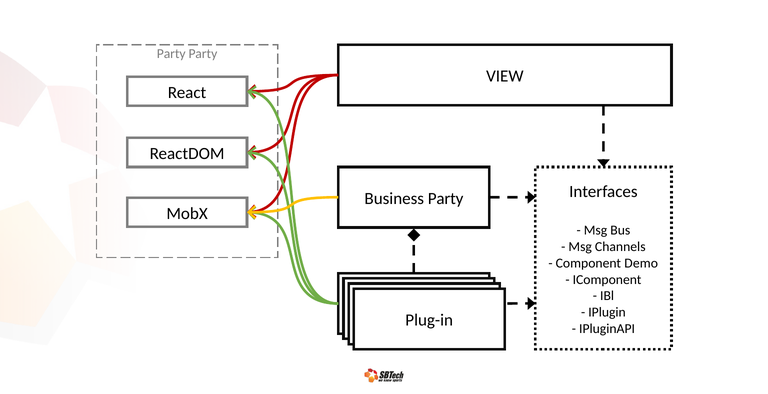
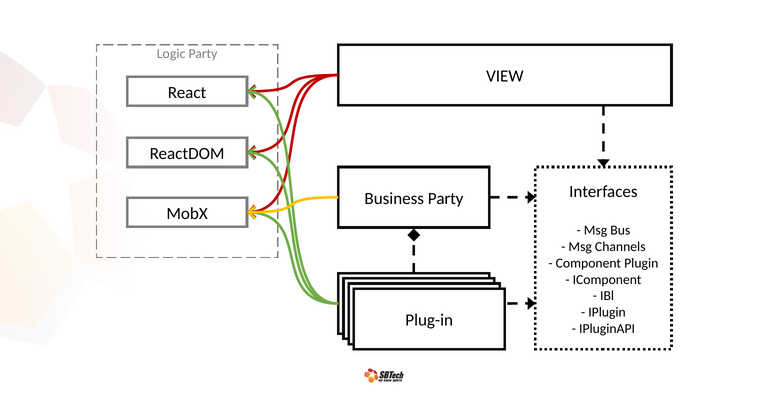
Party: Party -> Logic (171, 54)
Demo: Demo -> Plugin (641, 263)
